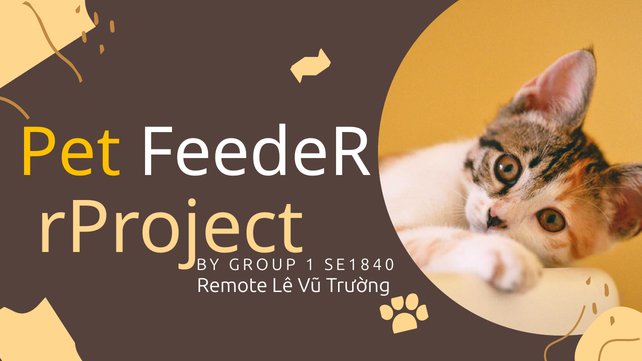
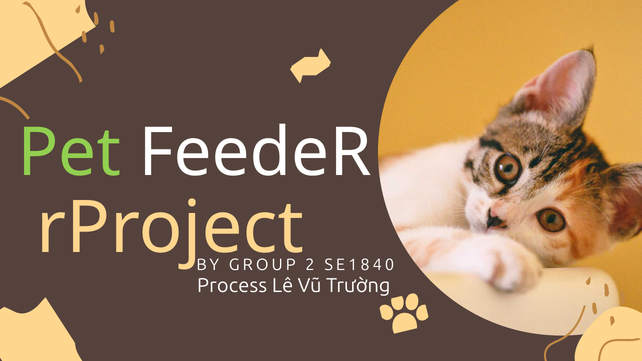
Pet colour: yellow -> light green (69, 153)
1: 1 -> 2 (310, 265)
Remote: Remote -> Process (232, 286)
